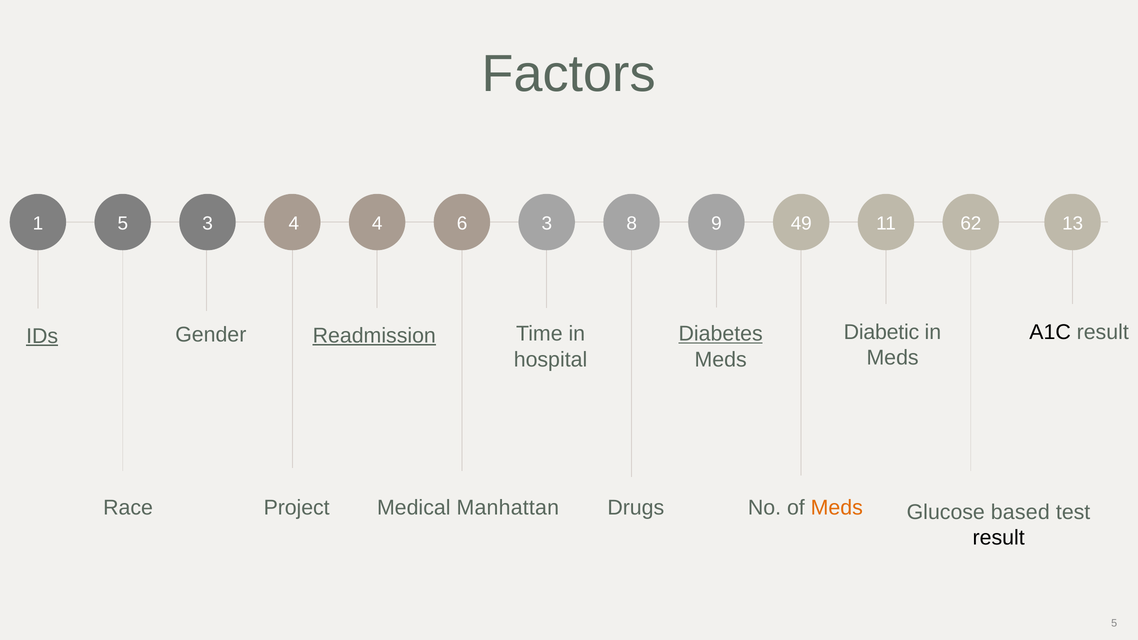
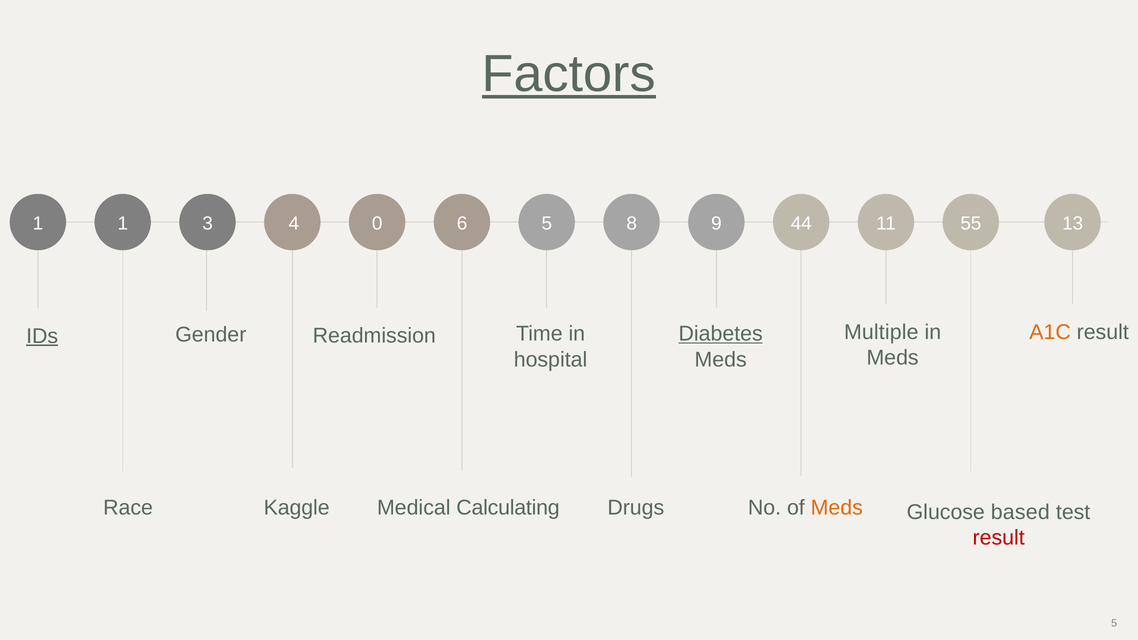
Factors underline: none -> present (569, 74)
1 5: 5 -> 1 (123, 223)
3 4: 4 -> 0 (377, 223)
6 3: 3 -> 5 (547, 223)
49: 49 -> 44 (801, 223)
62: 62 -> 55 (971, 223)
Diabetic: Diabetic -> Multiple (881, 332)
A1C colour: black -> orange (1050, 332)
Readmission underline: present -> none (374, 336)
Project: Project -> Kaggle (297, 508)
Manhattan: Manhattan -> Calculating (508, 508)
result colour: black -> red (999, 538)
